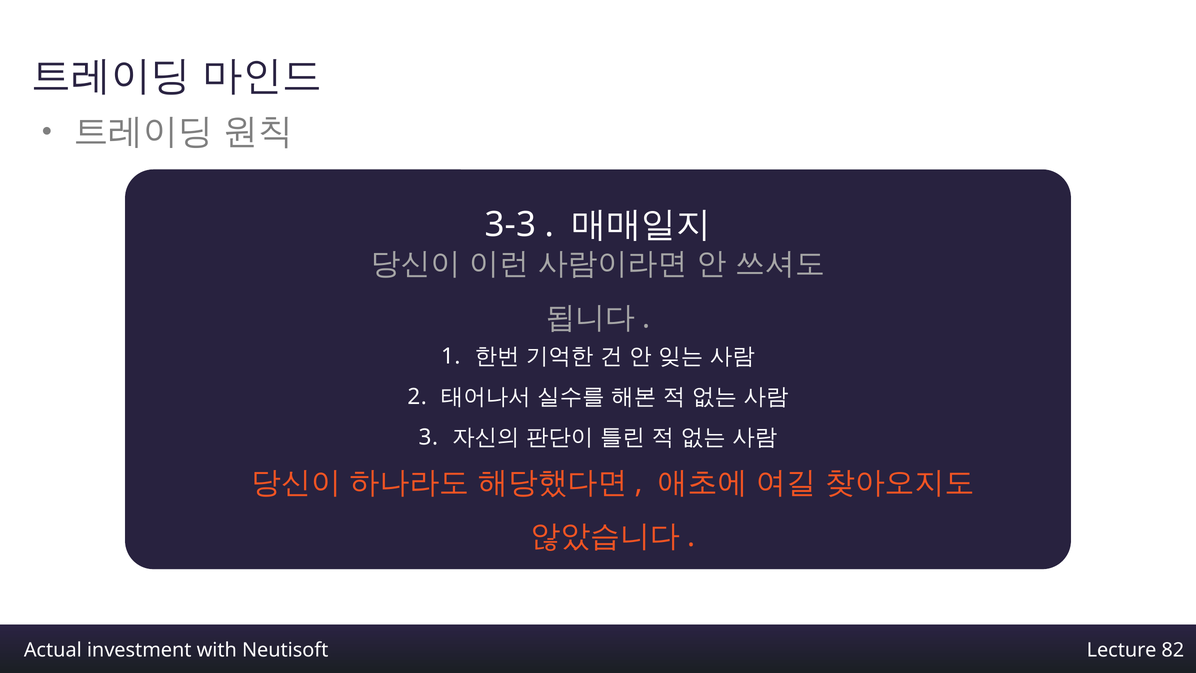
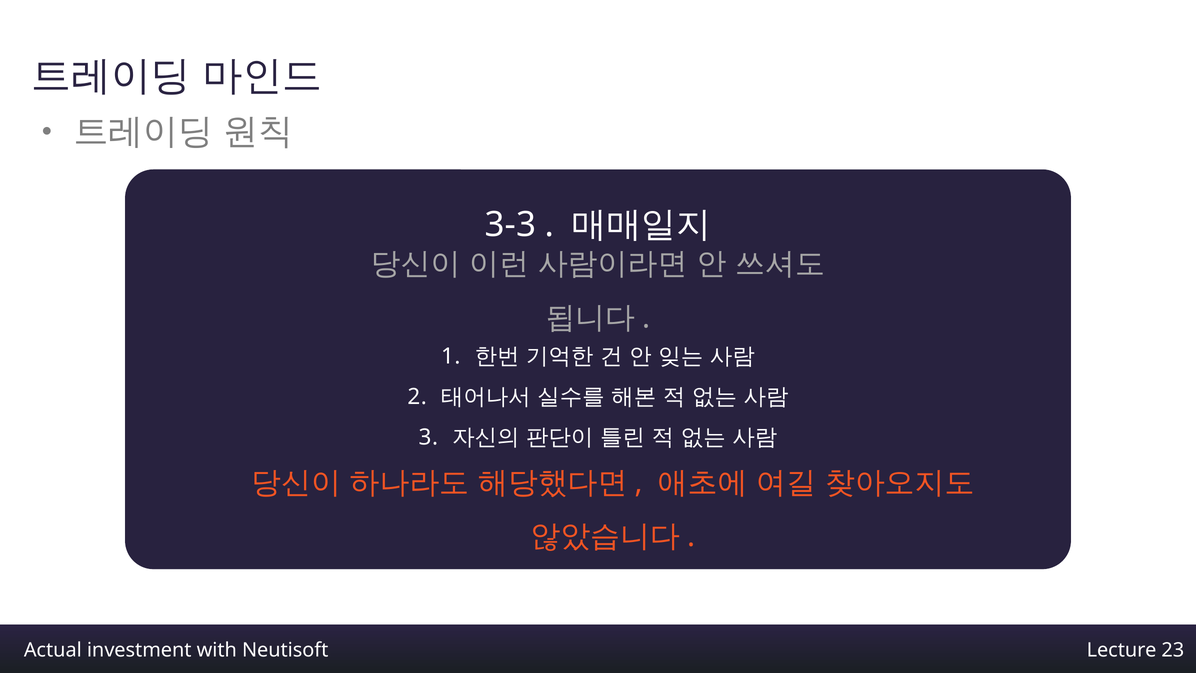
82: 82 -> 23 (1173, 650)
